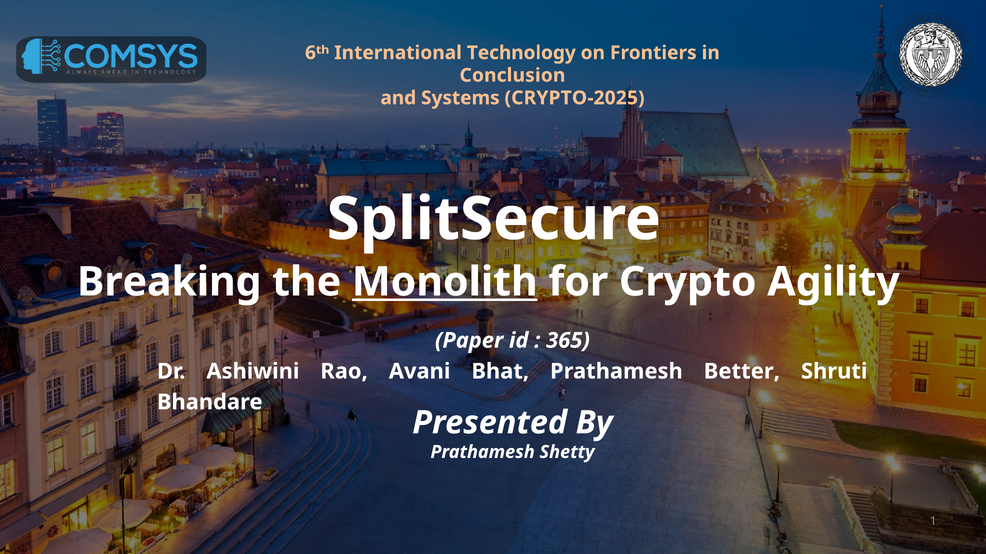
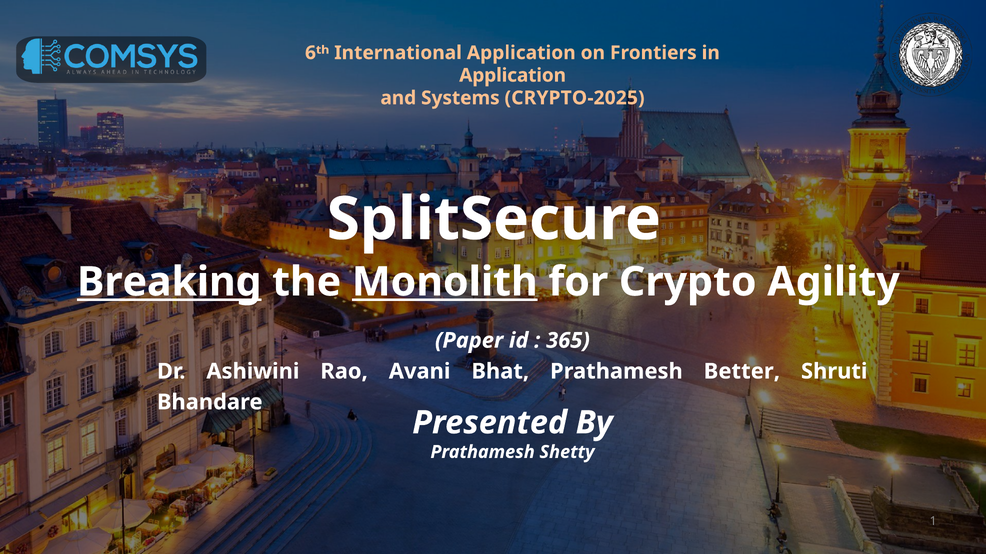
International Technology: Technology -> Application (521, 53)
Conclusion: Conclusion -> Application (513, 75)
Breaking underline: none -> present (169, 282)
